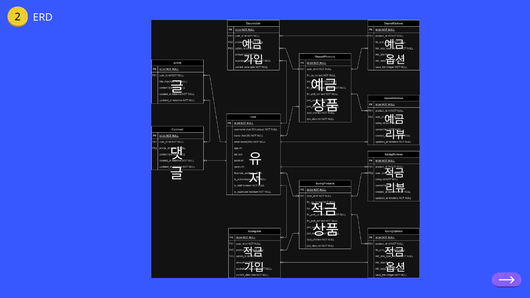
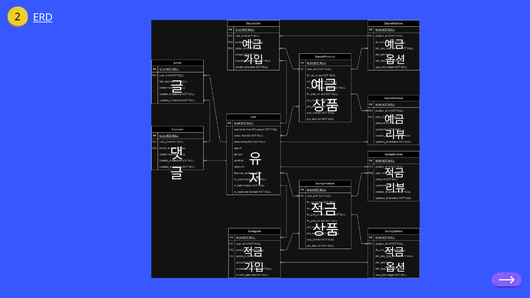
ERD underline: none -> present (43, 18)
